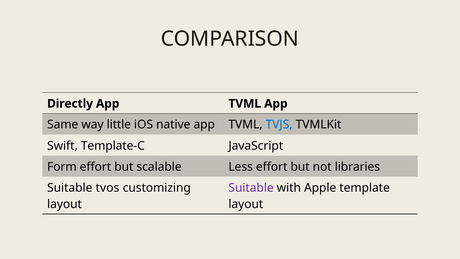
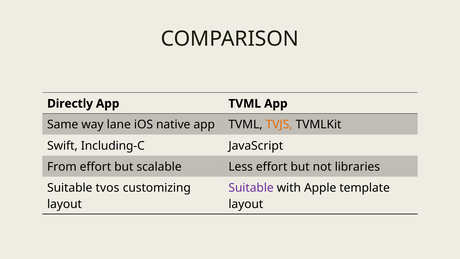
little: little -> lane (119, 125)
TVJS colour: blue -> orange (279, 125)
Template-C: Template-C -> Including-C (113, 146)
Form: Form -> From (62, 167)
